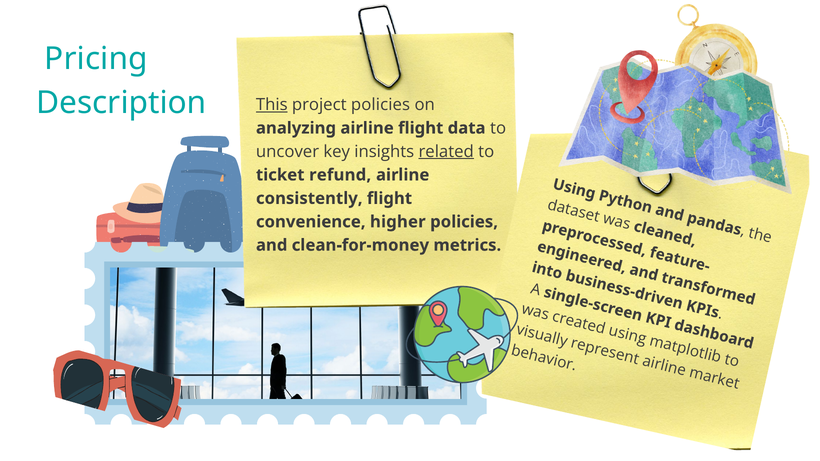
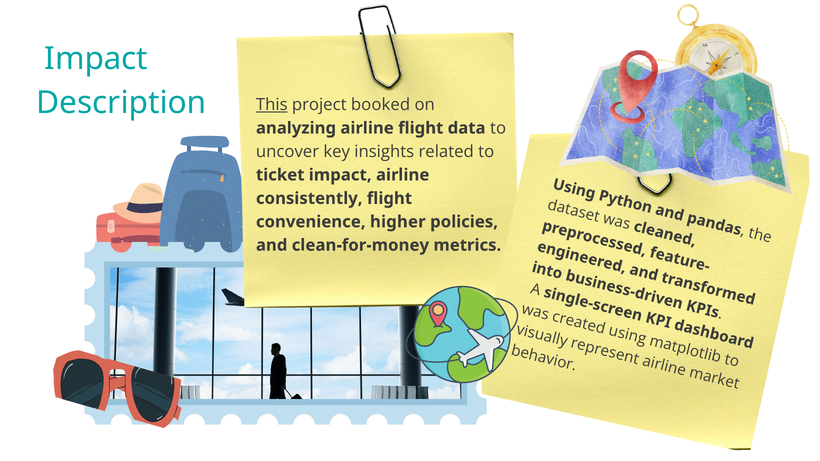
Pricing: Pricing -> Impact (96, 59)
project policies: policies -> booked (381, 105)
related underline: present -> none (446, 152)
ticket refund: refund -> impact (340, 175)
